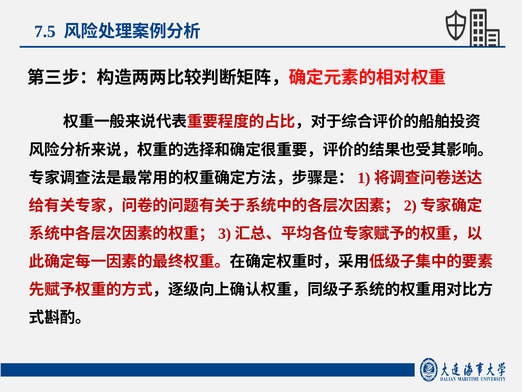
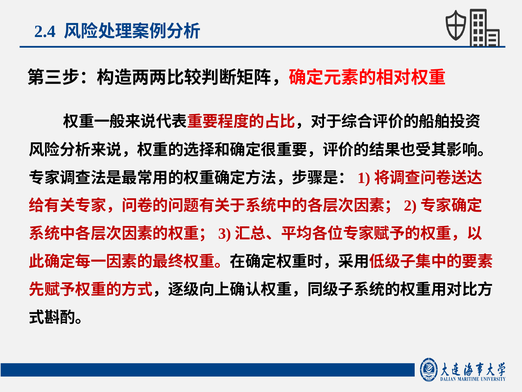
7.5: 7.5 -> 2.4 (45, 31)
